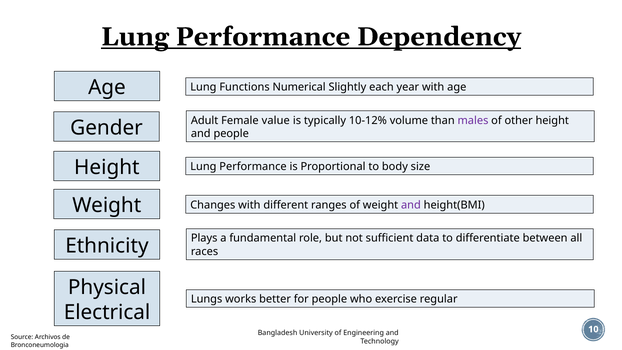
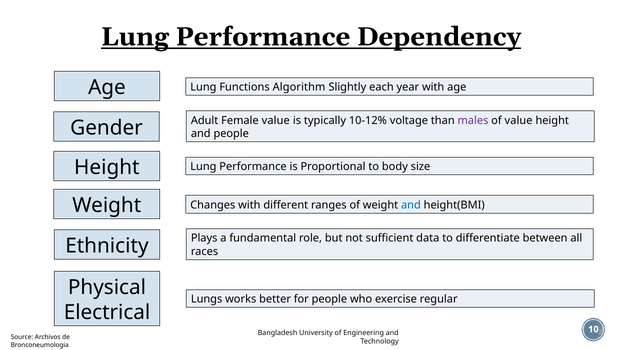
Numerical: Numerical -> Algorithm (299, 87)
volume: volume -> voltage (409, 120)
of other: other -> value (519, 120)
and colour: purple -> blue (411, 205)
